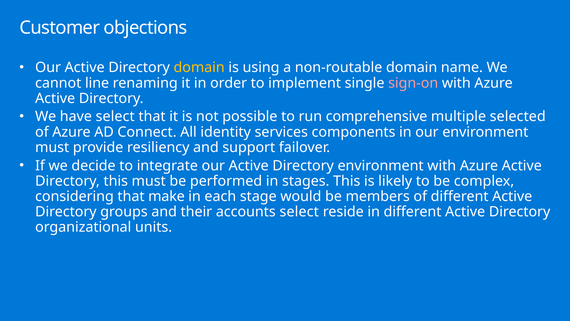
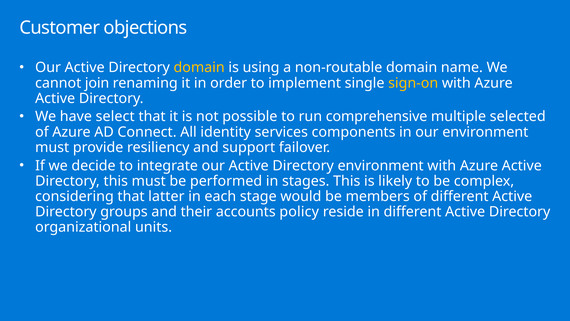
line: line -> join (97, 83)
sign-on colour: pink -> yellow (413, 83)
make: make -> latter (166, 196)
accounts select: select -> policy (299, 212)
